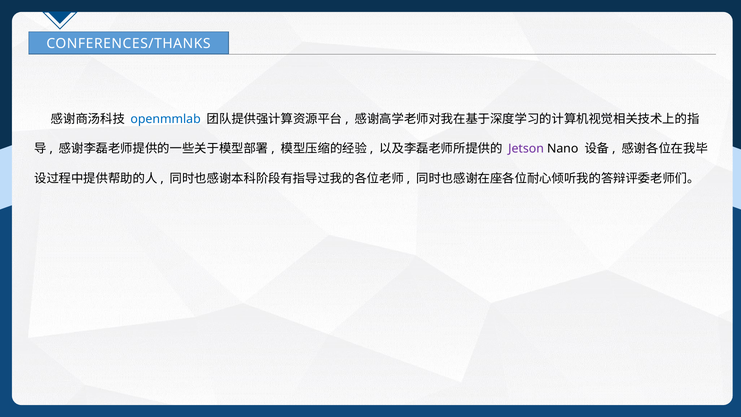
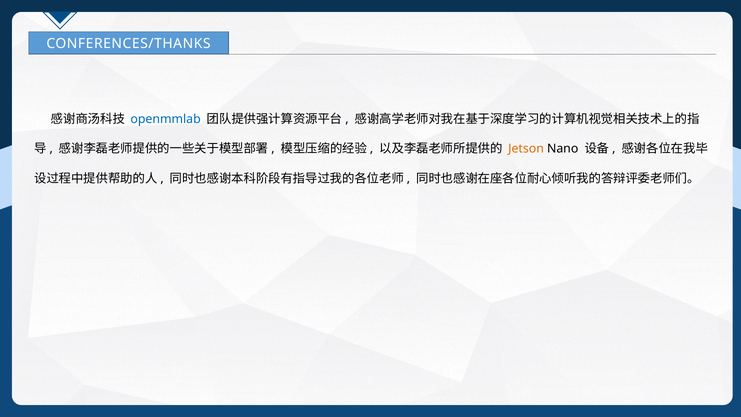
Jetson colour: purple -> orange (526, 149)
